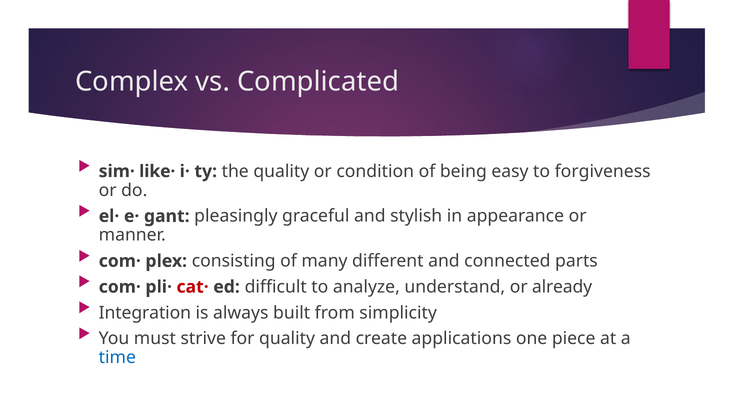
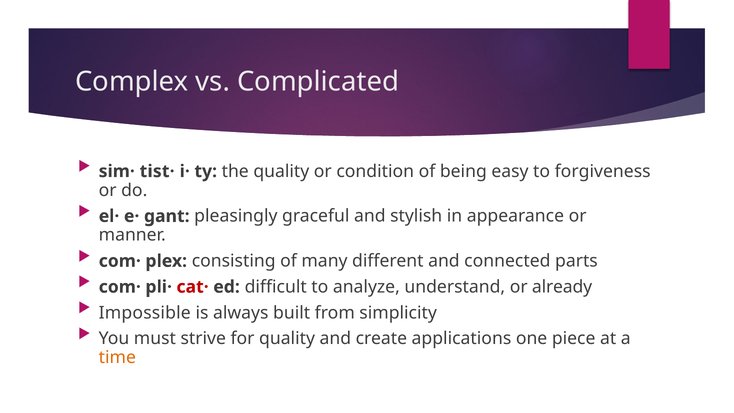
like·: like· -> tist· (157, 171)
Integration: Integration -> Impossible (145, 313)
time colour: blue -> orange (117, 358)
